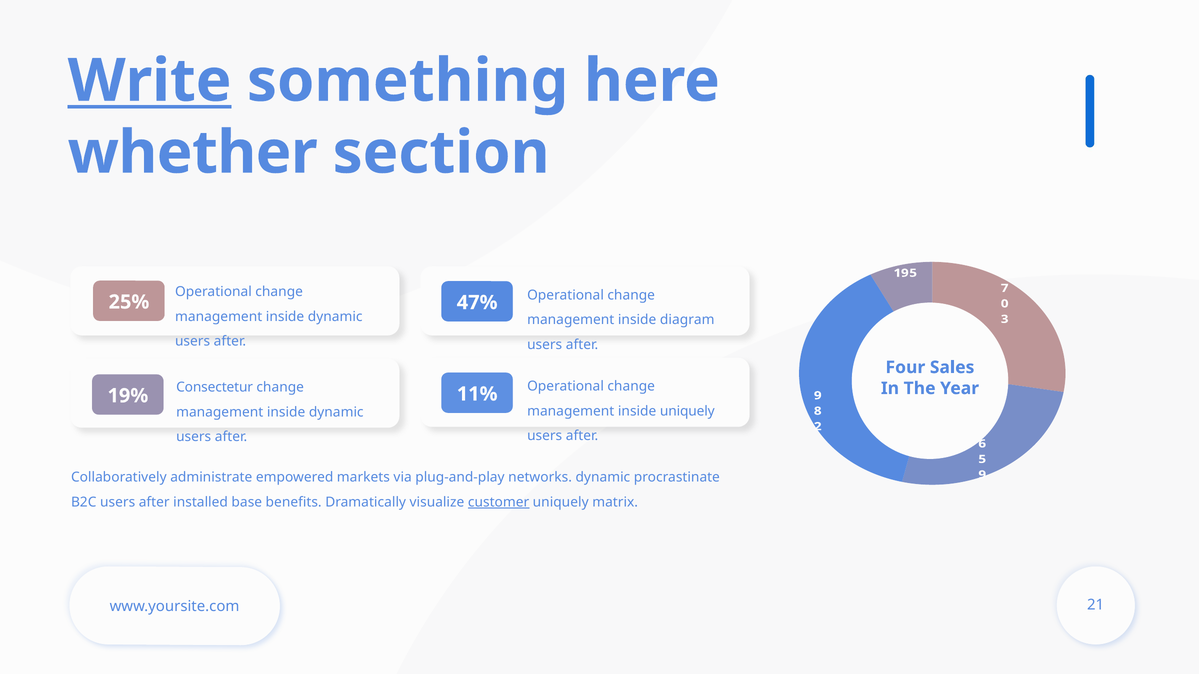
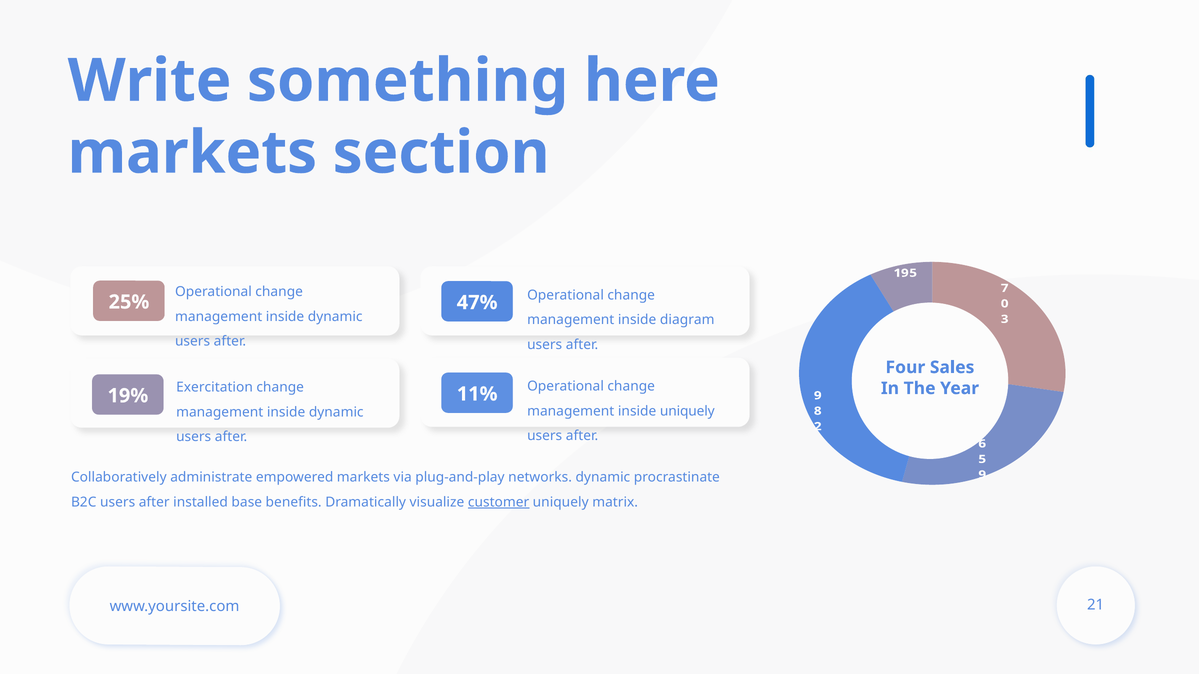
Write underline: present -> none (150, 81)
whether: whether -> markets (192, 153)
Consectetur: Consectetur -> Exercitation (215, 388)
